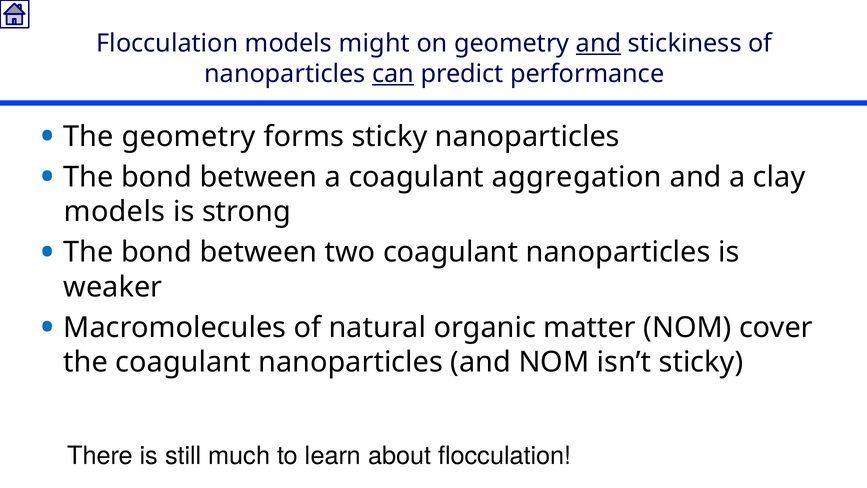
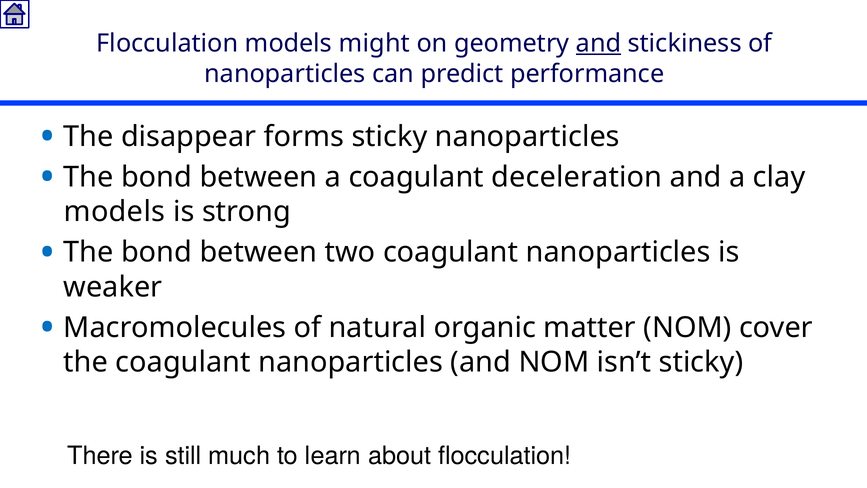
can underline: present -> none (393, 74)
The geometry: geometry -> disappear (189, 136)
aggregation: aggregation -> deceleration (577, 177)
